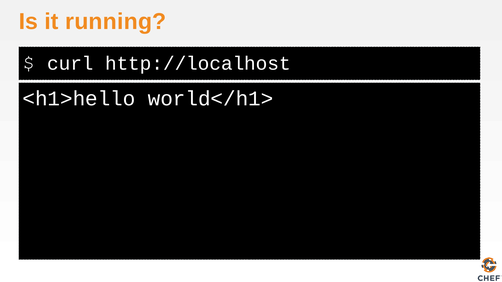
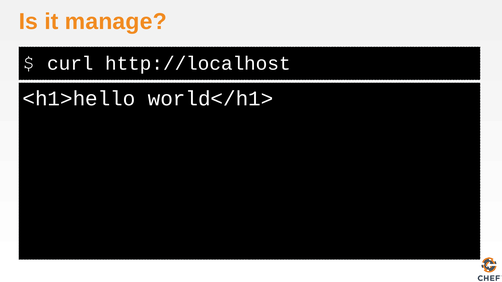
running: running -> manage (116, 22)
